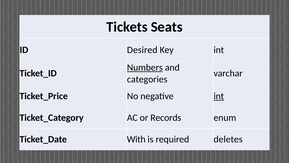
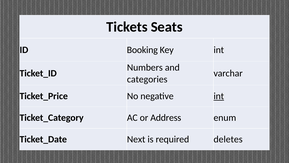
Desired: Desired -> Booking (142, 50)
Numbers underline: present -> none (145, 67)
Records: Records -> Address (166, 117)
With: With -> Next (136, 139)
